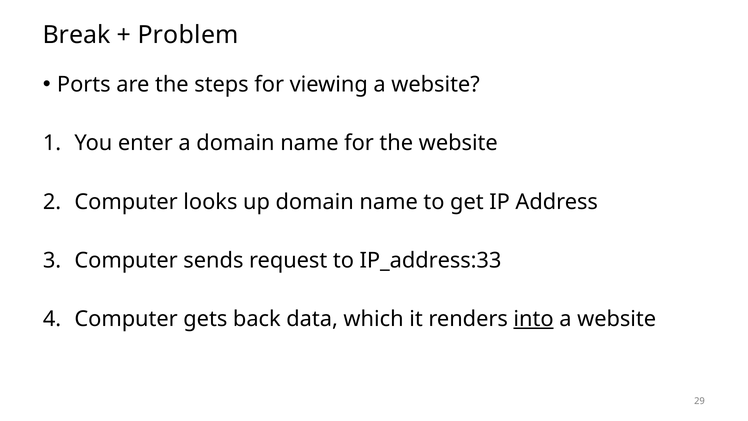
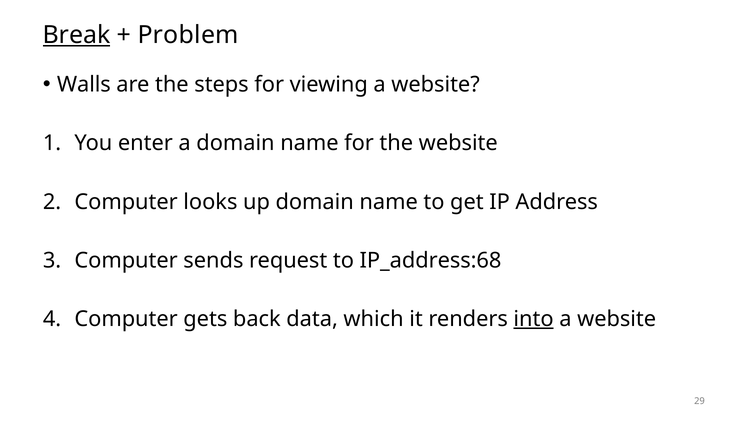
Break underline: none -> present (77, 35)
Ports: Ports -> Walls (84, 85)
IP_address:33: IP_address:33 -> IP_address:68 (431, 260)
